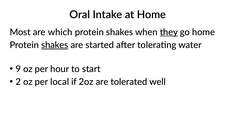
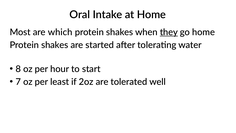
shakes underline: present -> none (55, 45)
9: 9 -> 8 (18, 69)
2: 2 -> 7 (18, 82)
local: local -> least (60, 82)
